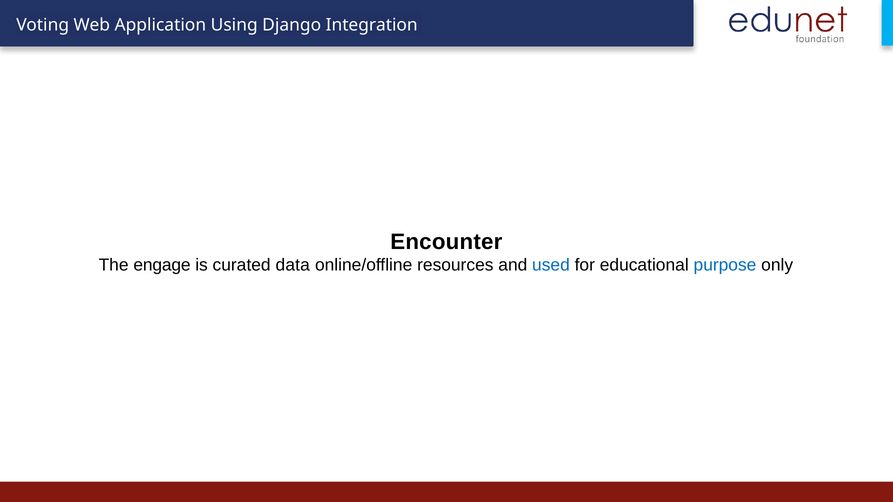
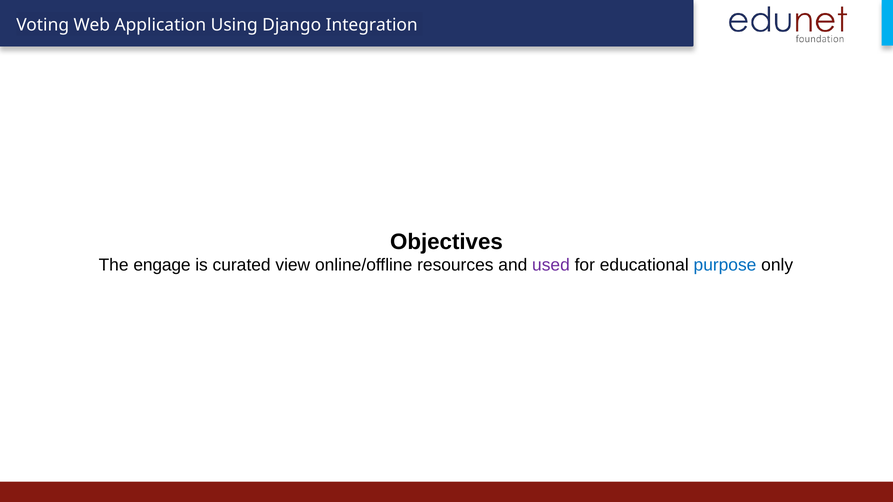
Encounter: Encounter -> Objectives (446, 242)
data: data -> view (293, 265)
used colour: blue -> purple (551, 265)
